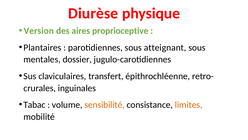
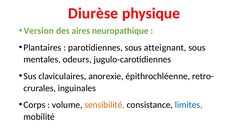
proprioceptive: proprioceptive -> neuropathique (120, 31)
dossier: dossier -> odeurs (77, 59)
transfert: transfert -> anorexie (106, 76)
Tabac: Tabac -> Corps (34, 104)
limites colour: orange -> blue (189, 104)
